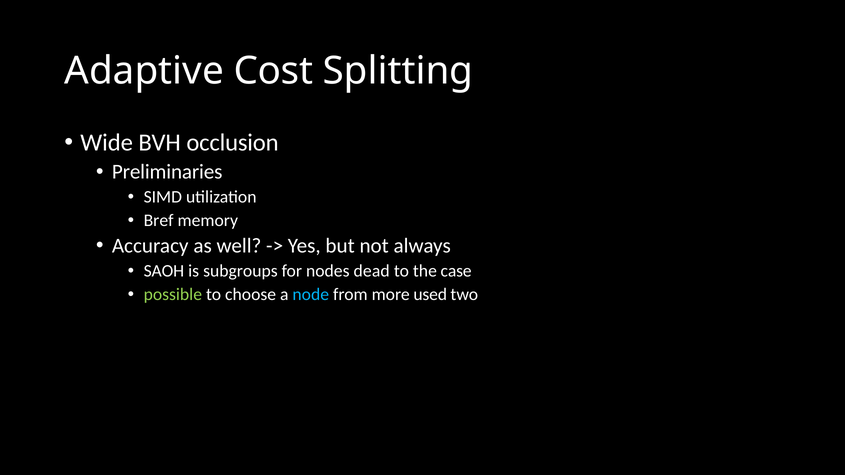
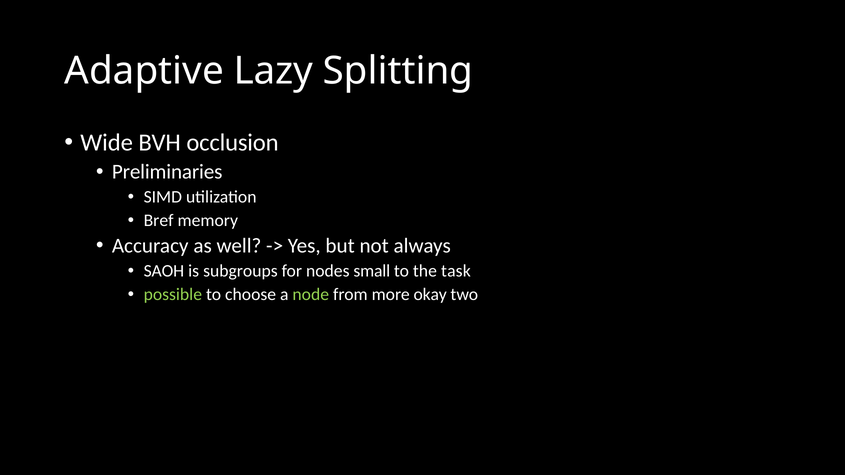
Cost: Cost -> Lazy (273, 71)
dead: dead -> small (372, 271)
case: case -> task (456, 271)
node colour: light blue -> light green (311, 295)
used: used -> okay (430, 295)
